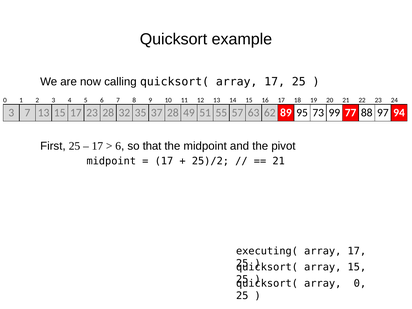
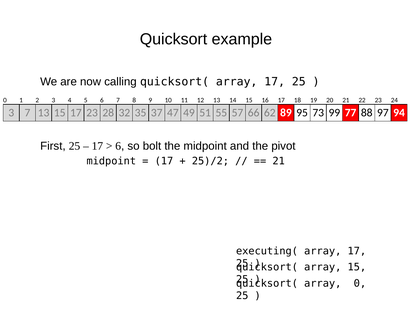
37 28: 28 -> 47 (173, 113)
63: 63 -> 66 (254, 113)
that: that -> bolt (152, 146)
